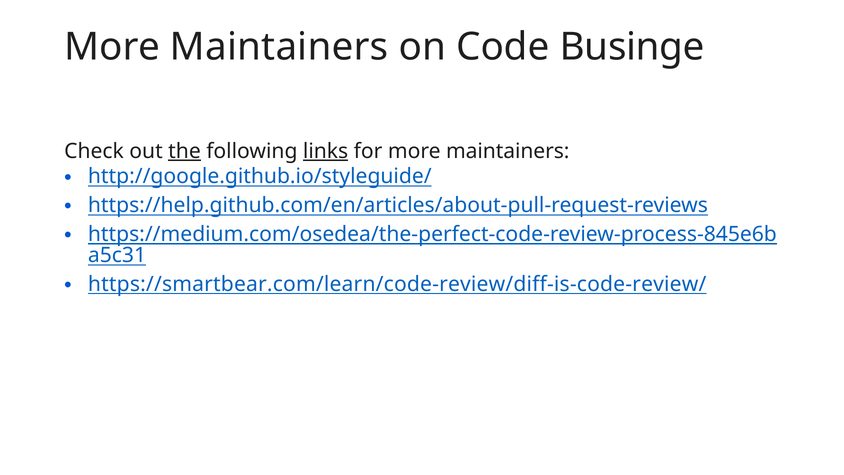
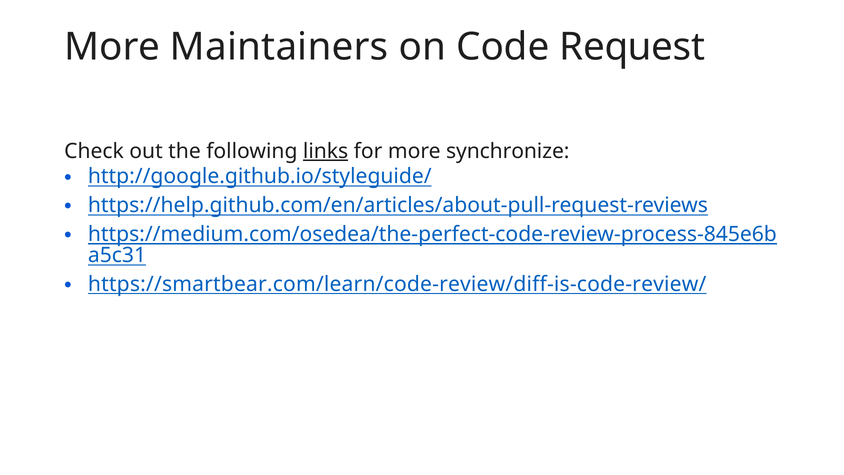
Businge: Businge -> Request (632, 47)
the underline: present -> none (185, 151)
for more maintainers: maintainers -> synchronize (508, 151)
